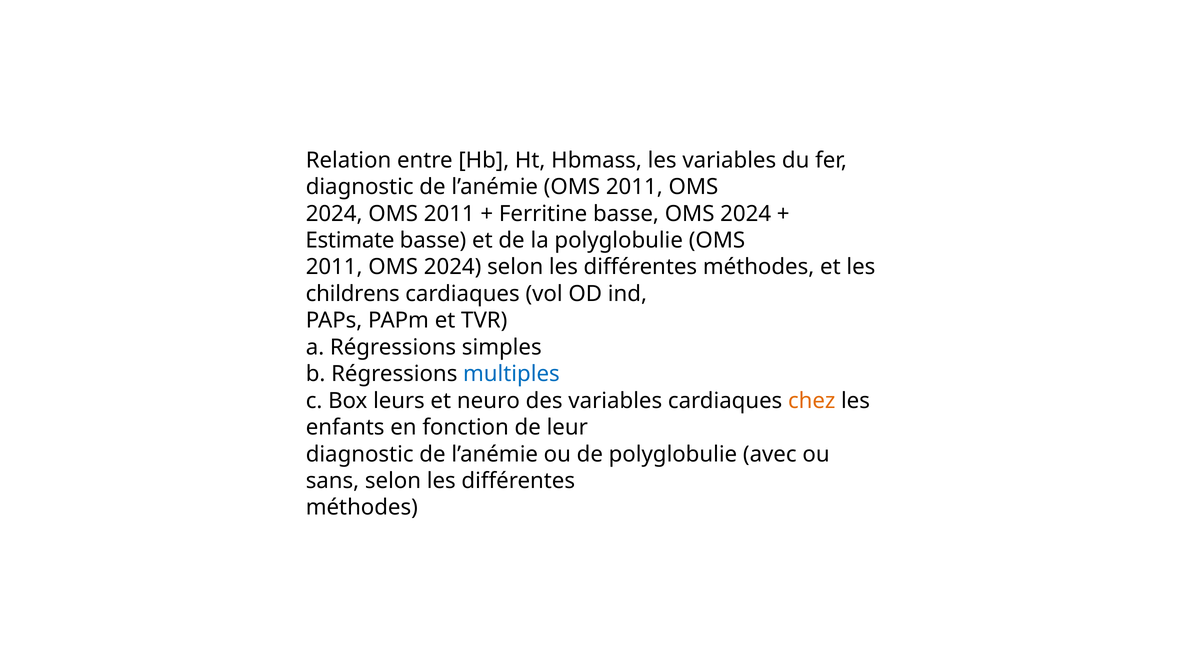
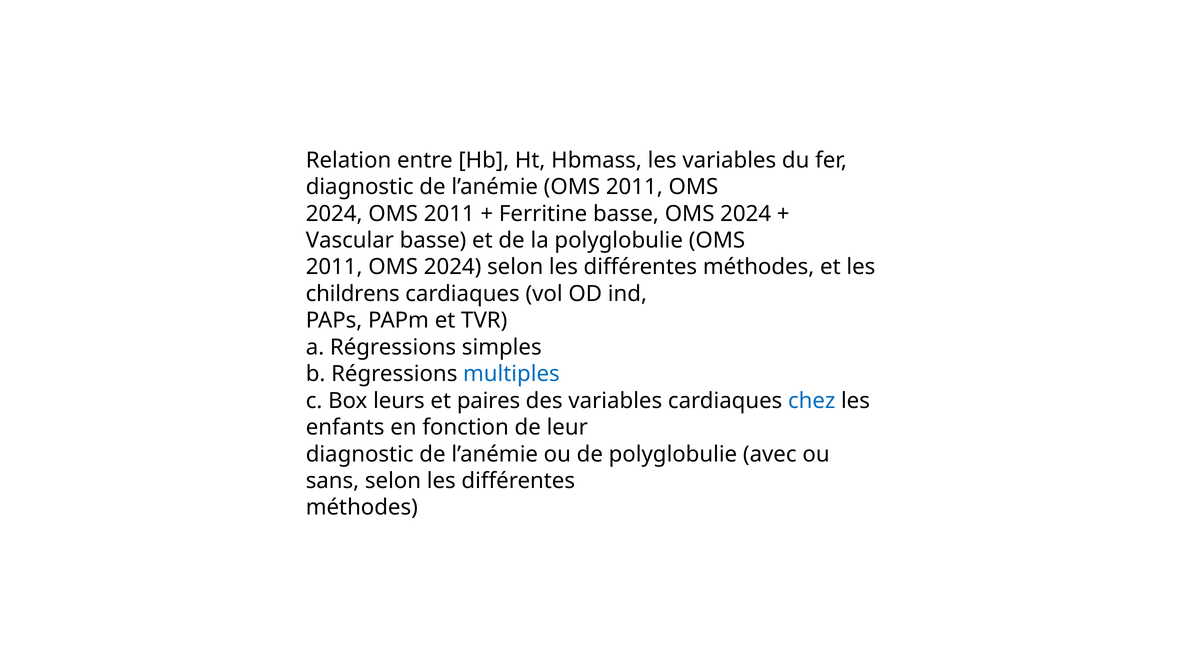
Estimate: Estimate -> Vascular (350, 240)
neuro: neuro -> paires (489, 401)
chez colour: orange -> blue (812, 401)
